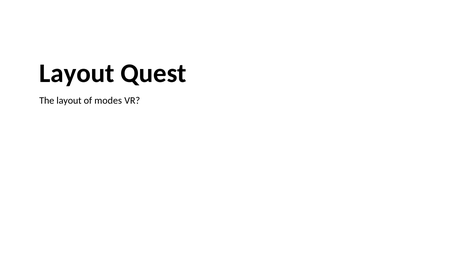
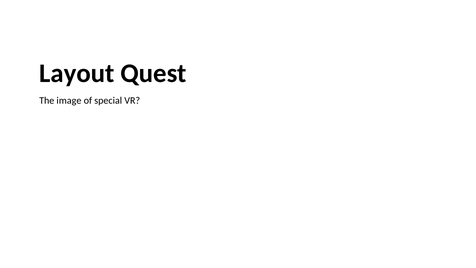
The layout: layout -> image (69, 100)
modes: modes -> special (108, 100)
